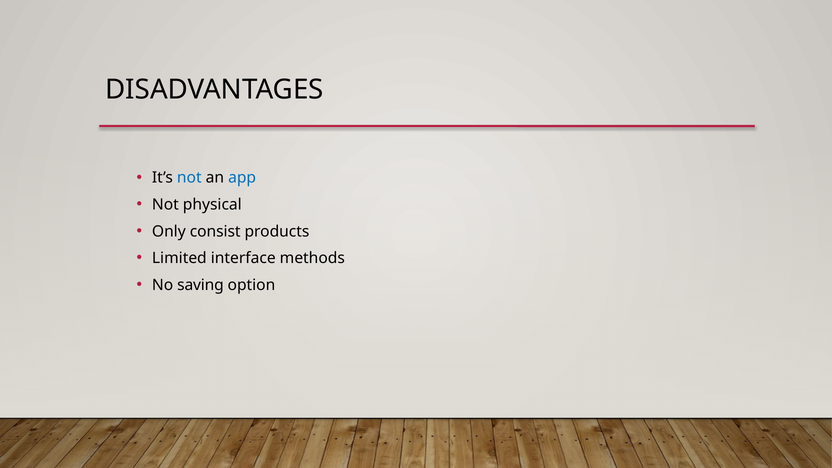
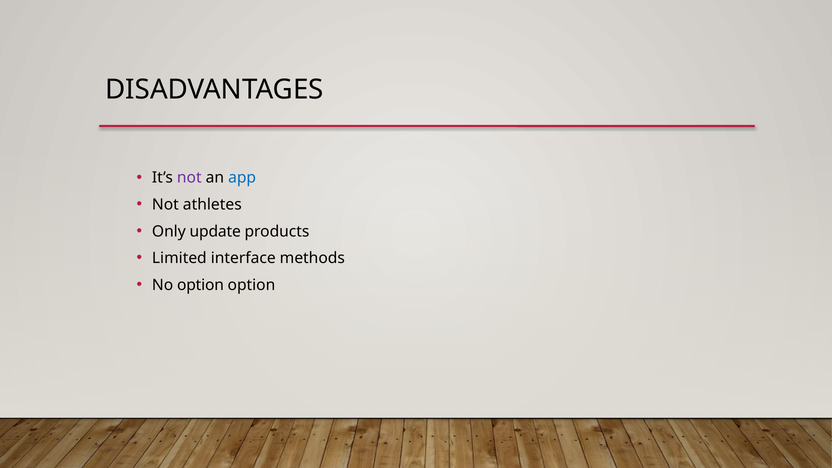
not colour: blue -> purple (189, 178)
physical: physical -> athletes (212, 205)
consist: consist -> update (215, 231)
No saving: saving -> option (201, 285)
